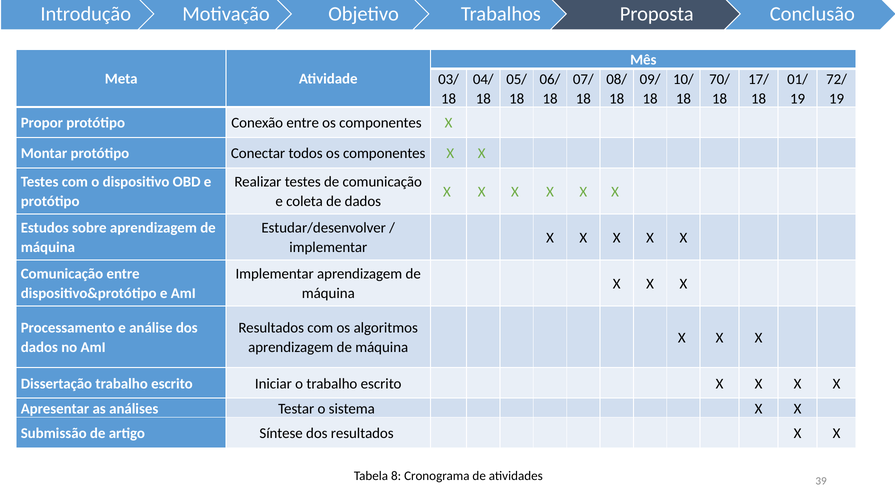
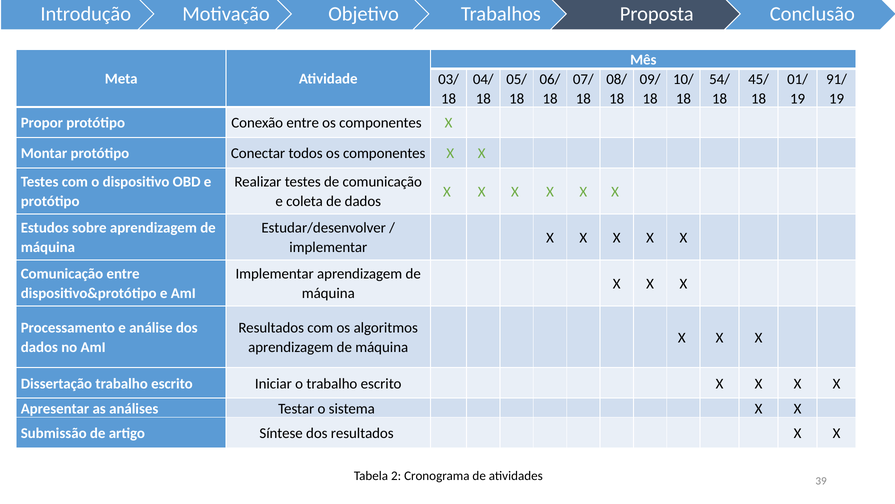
70/: 70/ -> 54/ (720, 79)
17/: 17/ -> 45/ (759, 79)
72/: 72/ -> 91/ (837, 79)
8: 8 -> 2 (396, 476)
